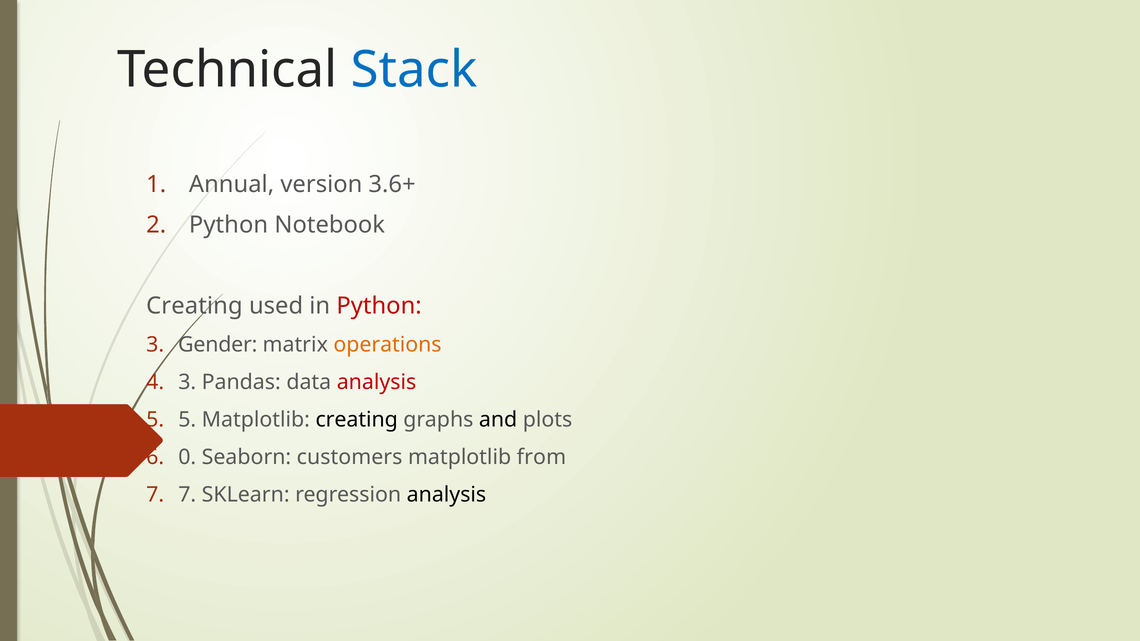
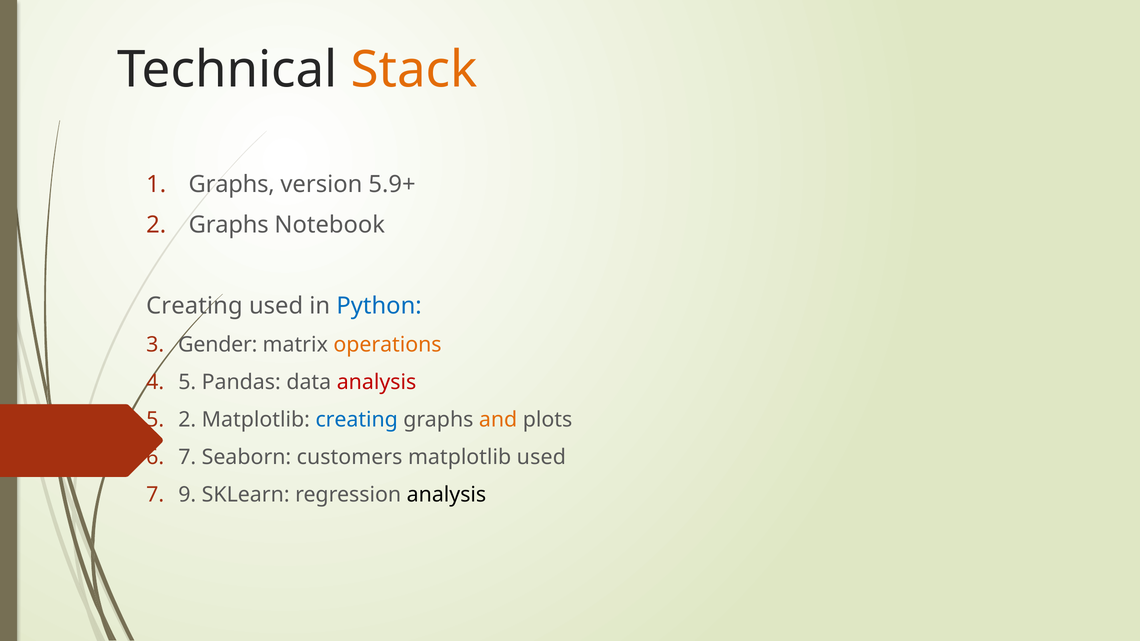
Stack colour: blue -> orange (414, 70)
Annual: Annual -> Graphs (232, 185)
3.6+: 3.6+ -> 5.9+ (392, 185)
2 Python: Python -> Graphs (229, 225)
Python colour: red -> blue (379, 306)
4 3: 3 -> 5 (187, 382)
5 5: 5 -> 2 (187, 420)
creating colour: black -> blue (357, 420)
and colour: black -> orange (498, 420)
0: 0 -> 7 (187, 457)
matplotlib from: from -> used (541, 457)
7: 7 -> 9 (187, 495)
